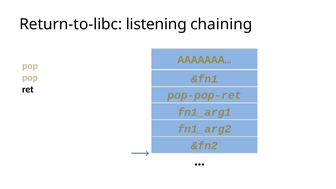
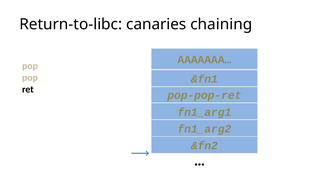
listening: listening -> canaries (156, 24)
